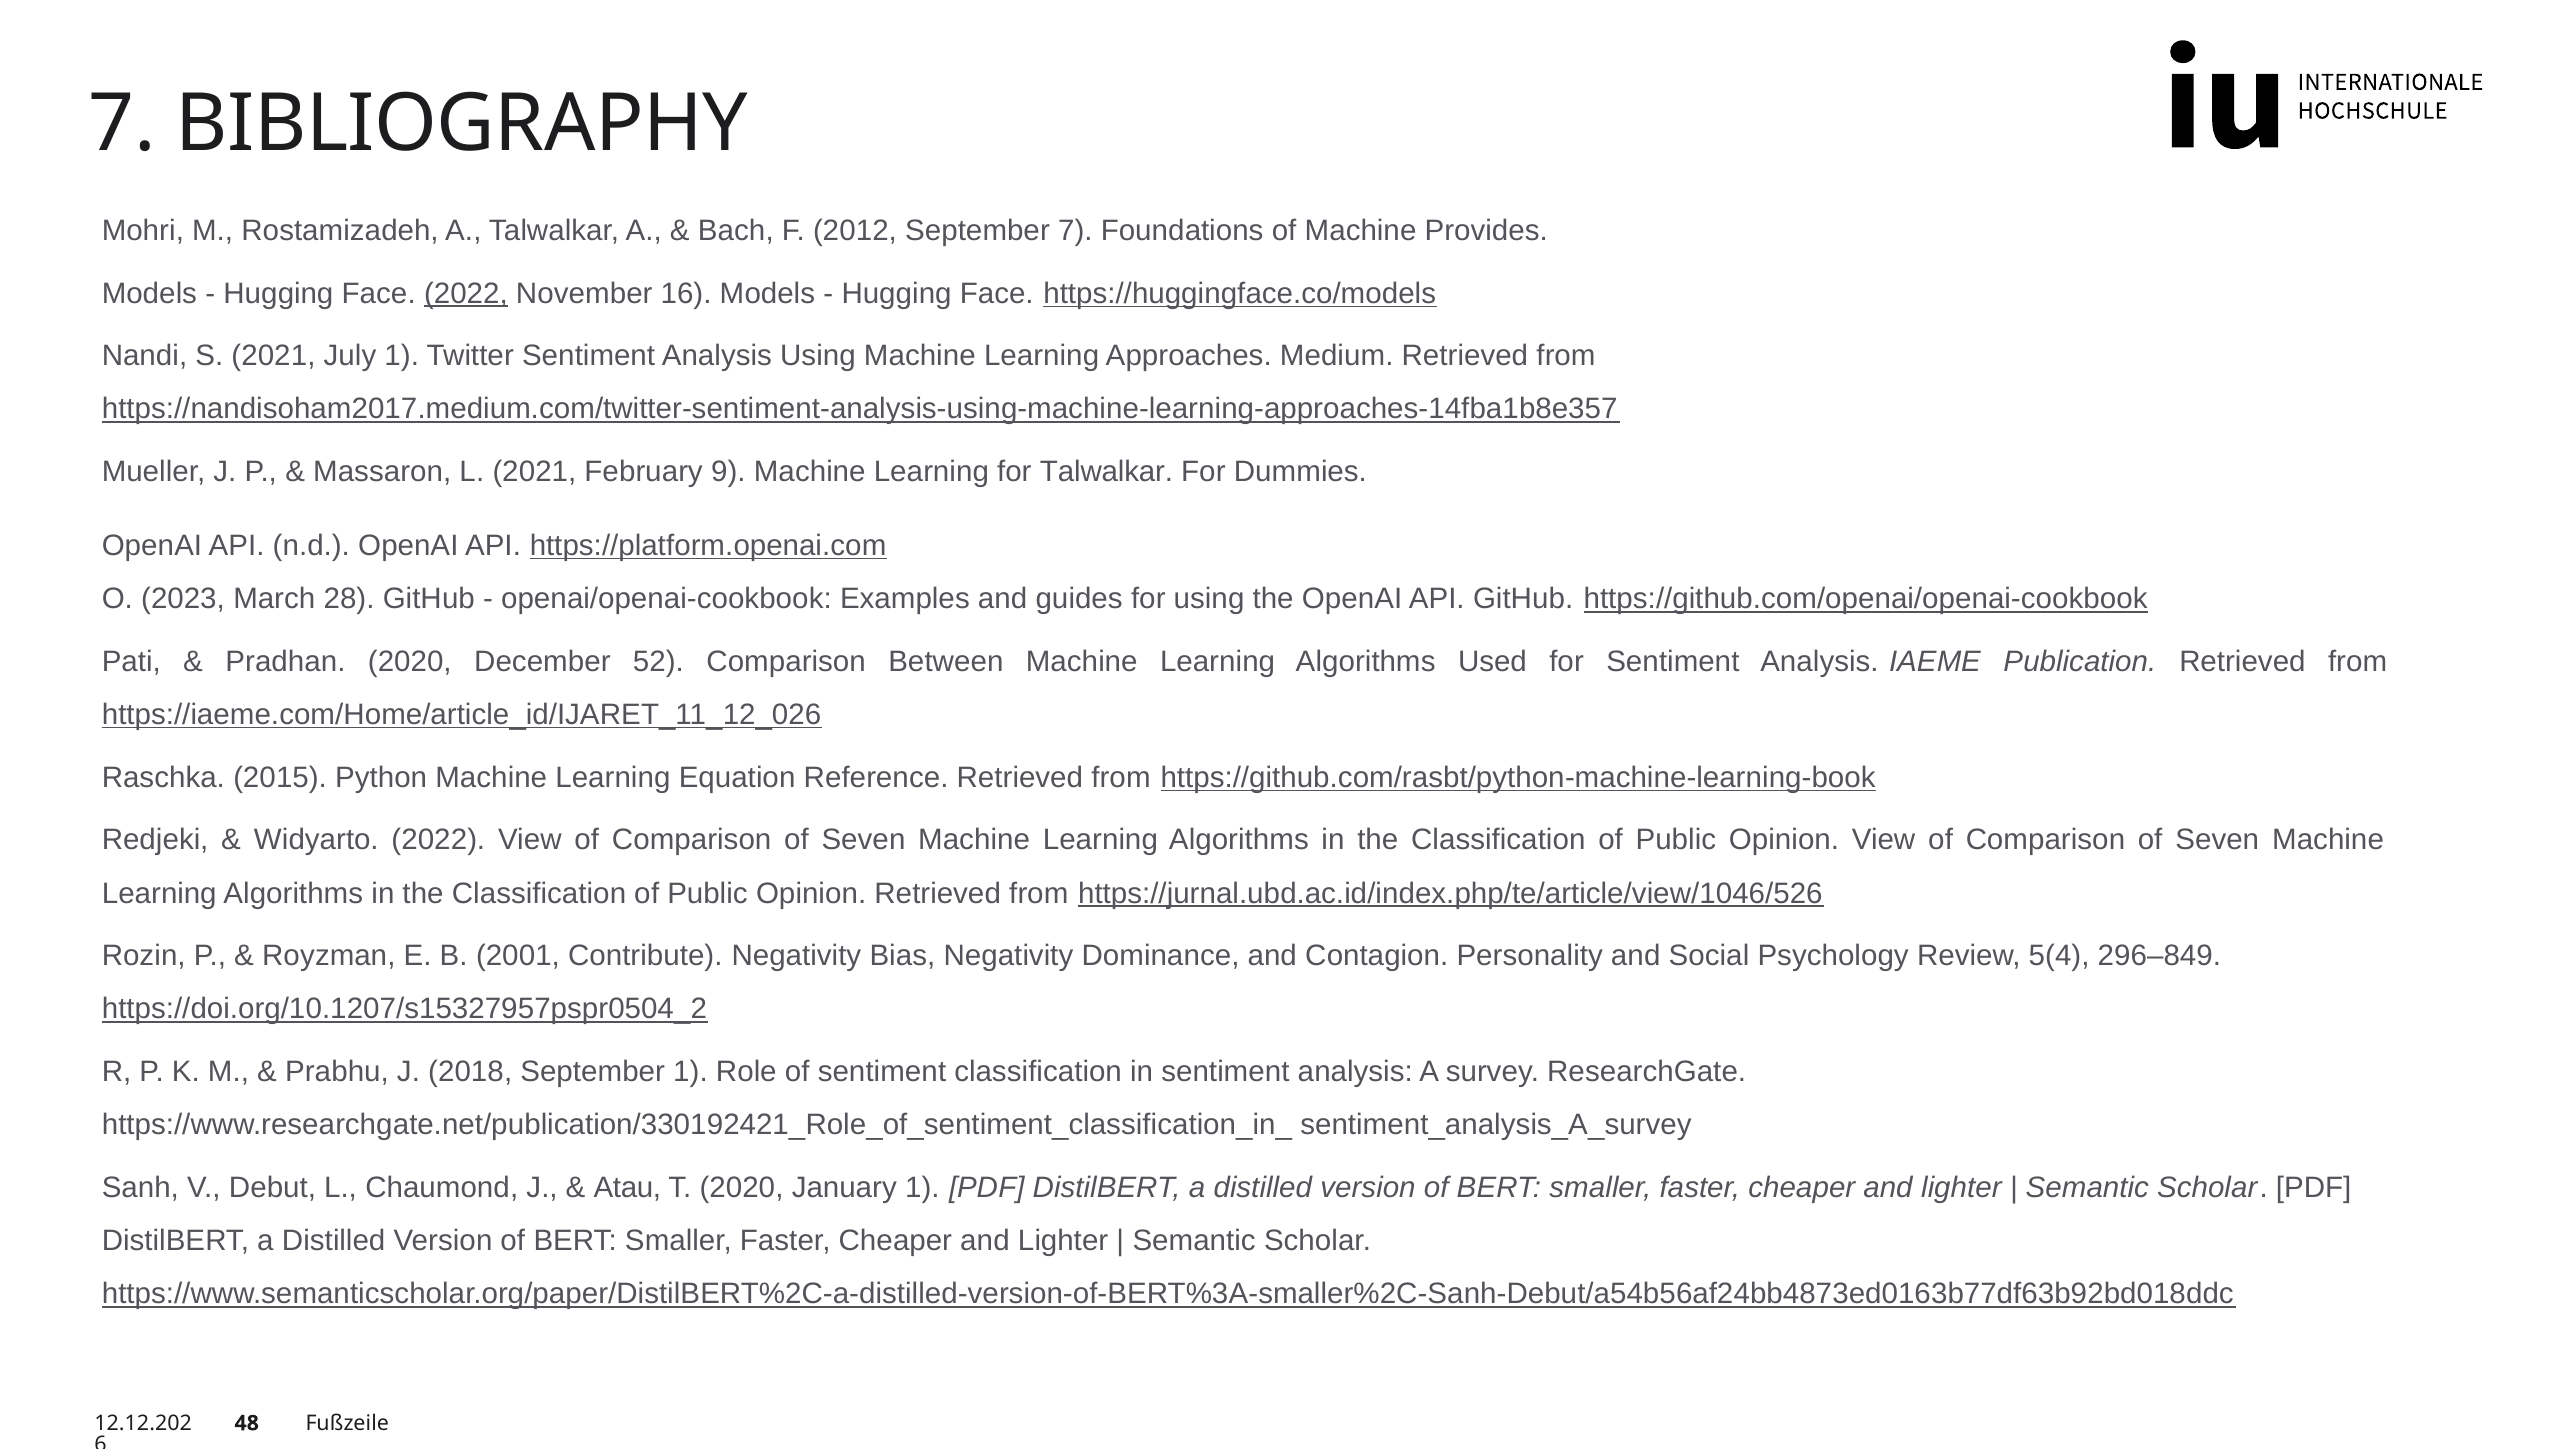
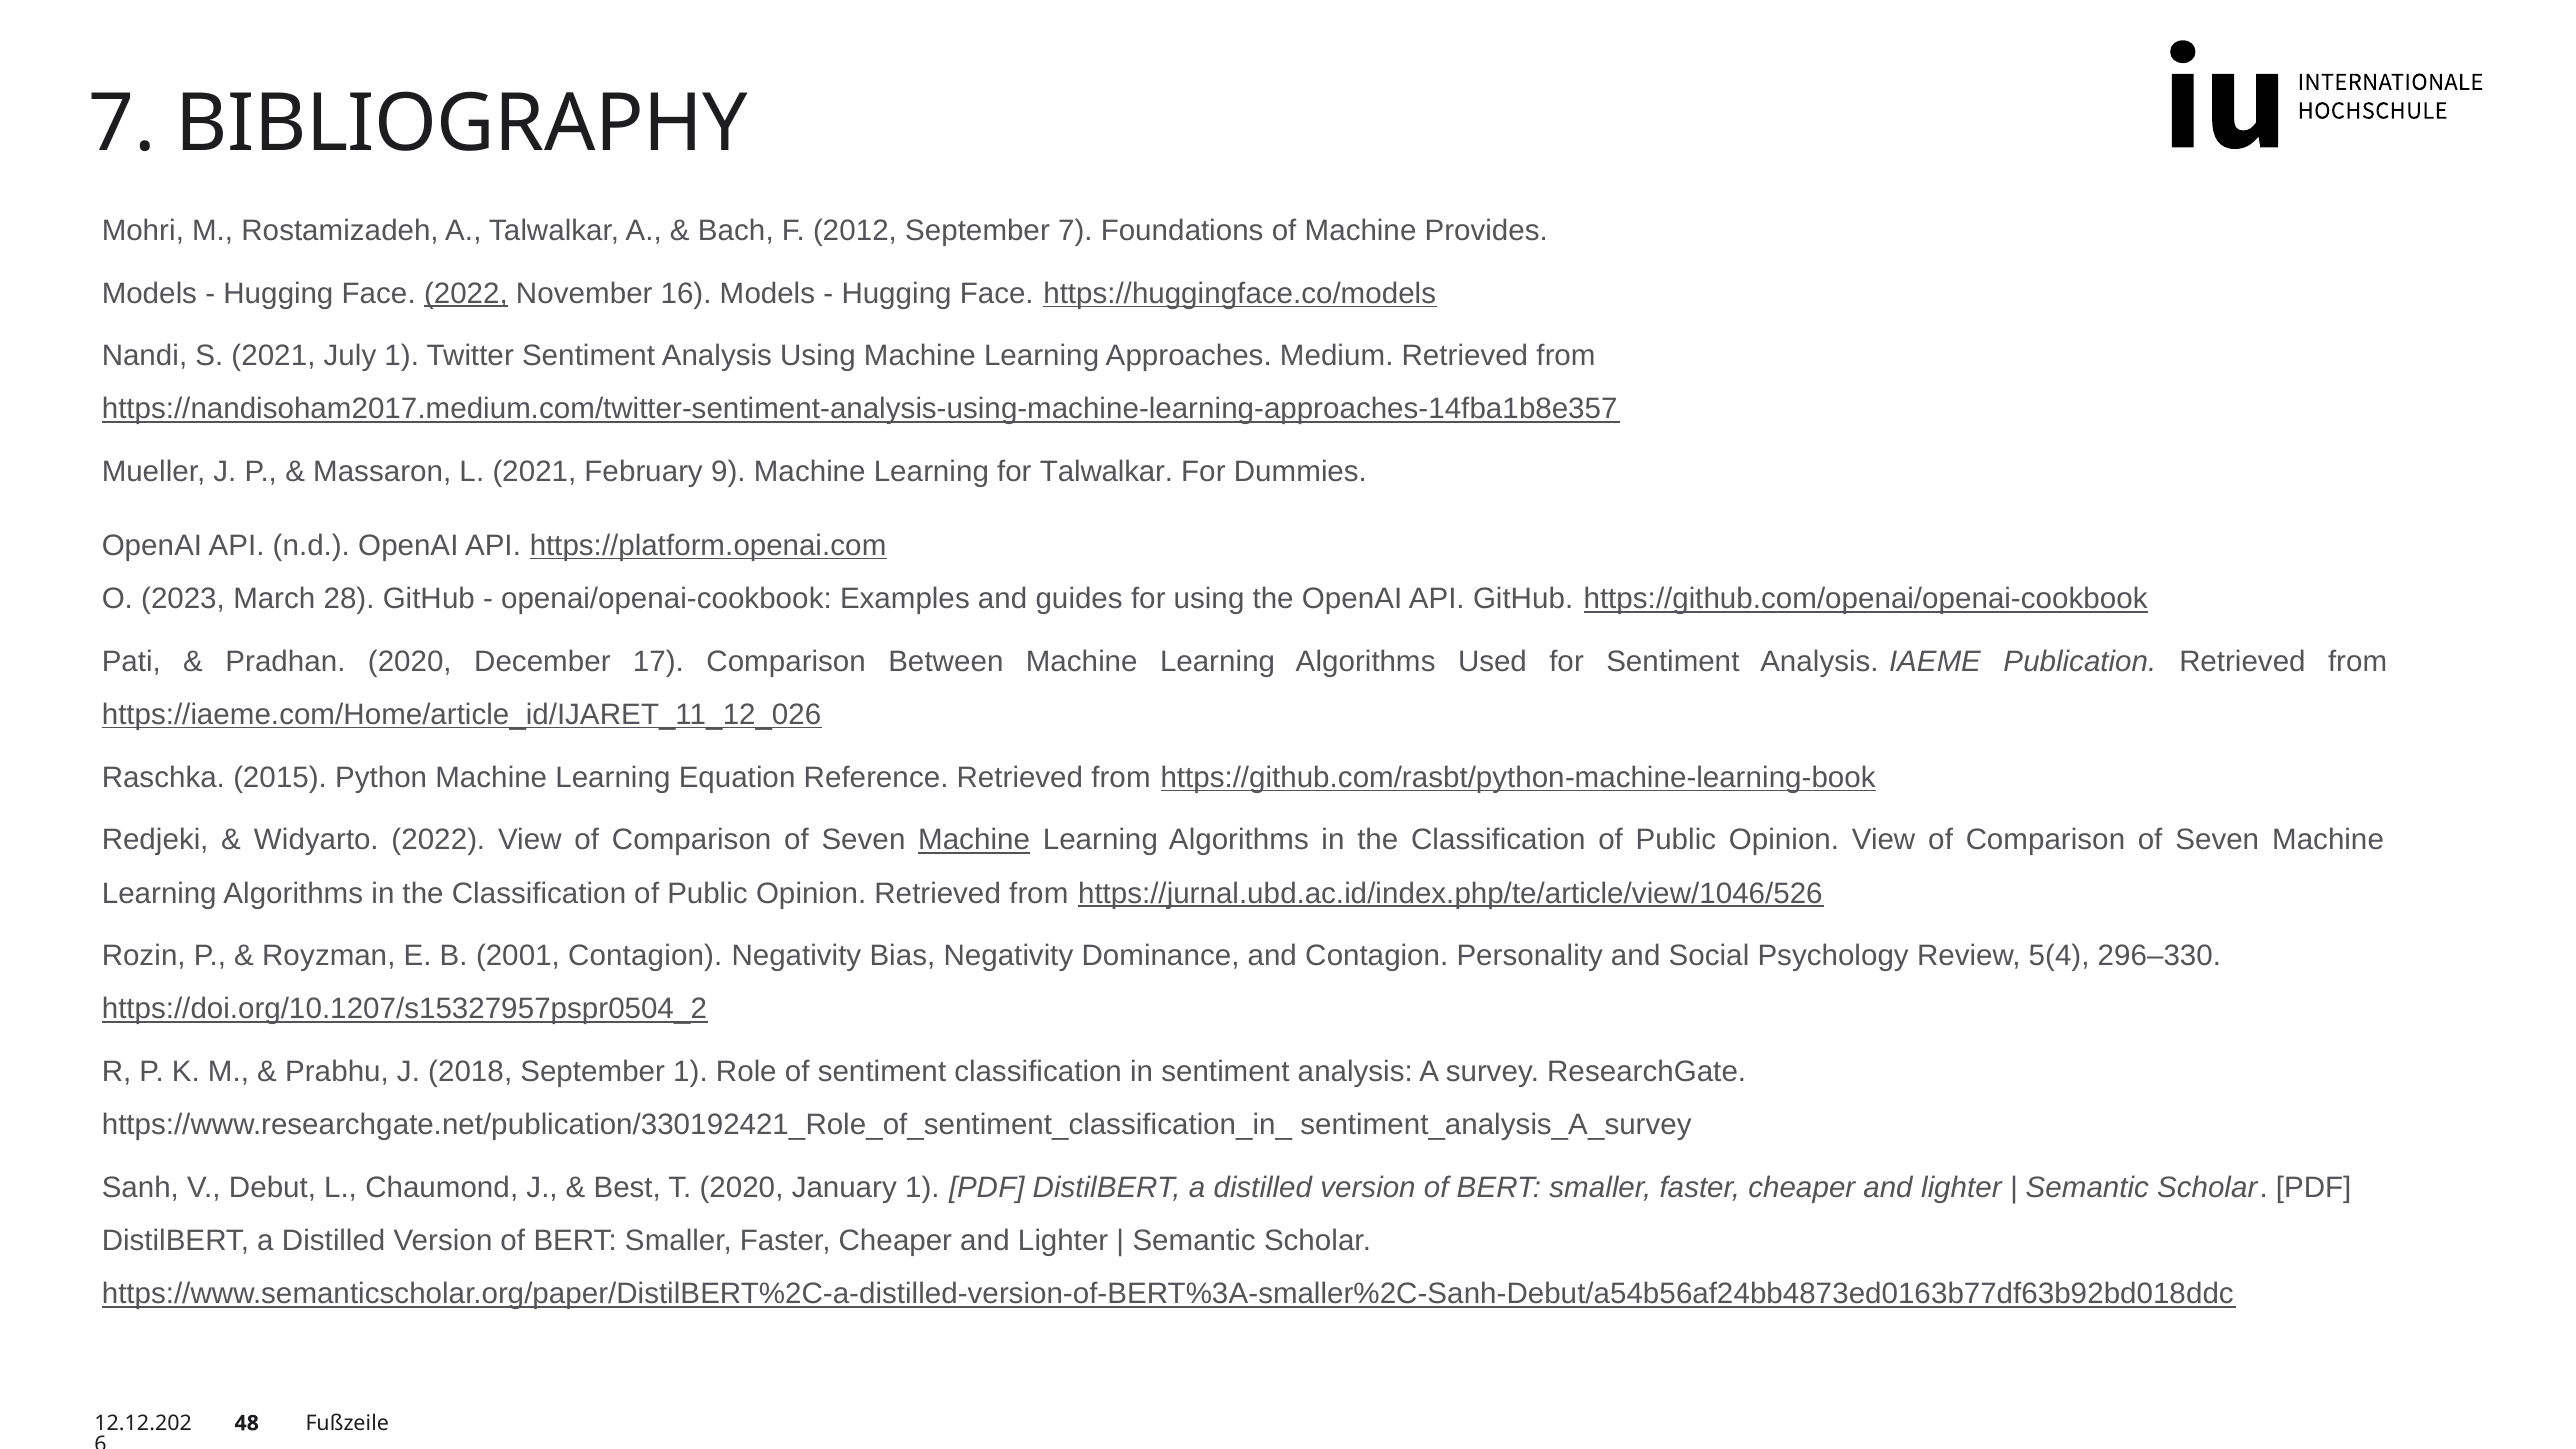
52: 52 -> 17 (658, 662)
Machine underline: none -> present (974, 840)
2001 Contribute: Contribute -> Contagion (645, 956)
296–849: 296–849 -> 296–330 (2159, 956)
Atau: Atau -> Best (627, 1188)
